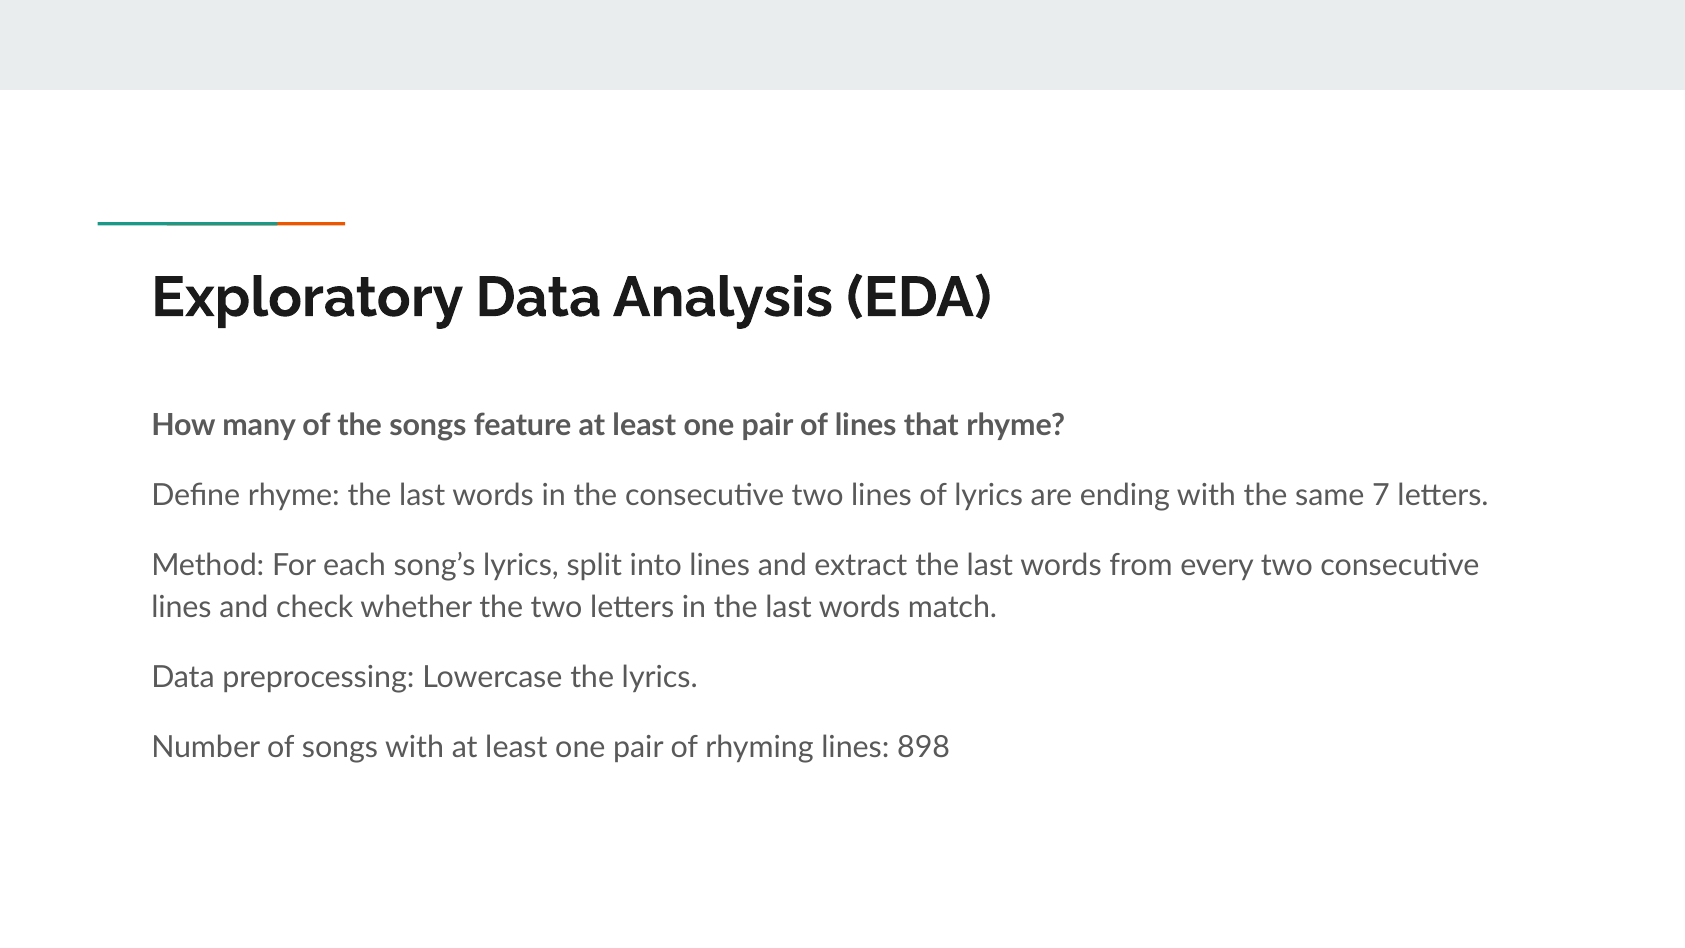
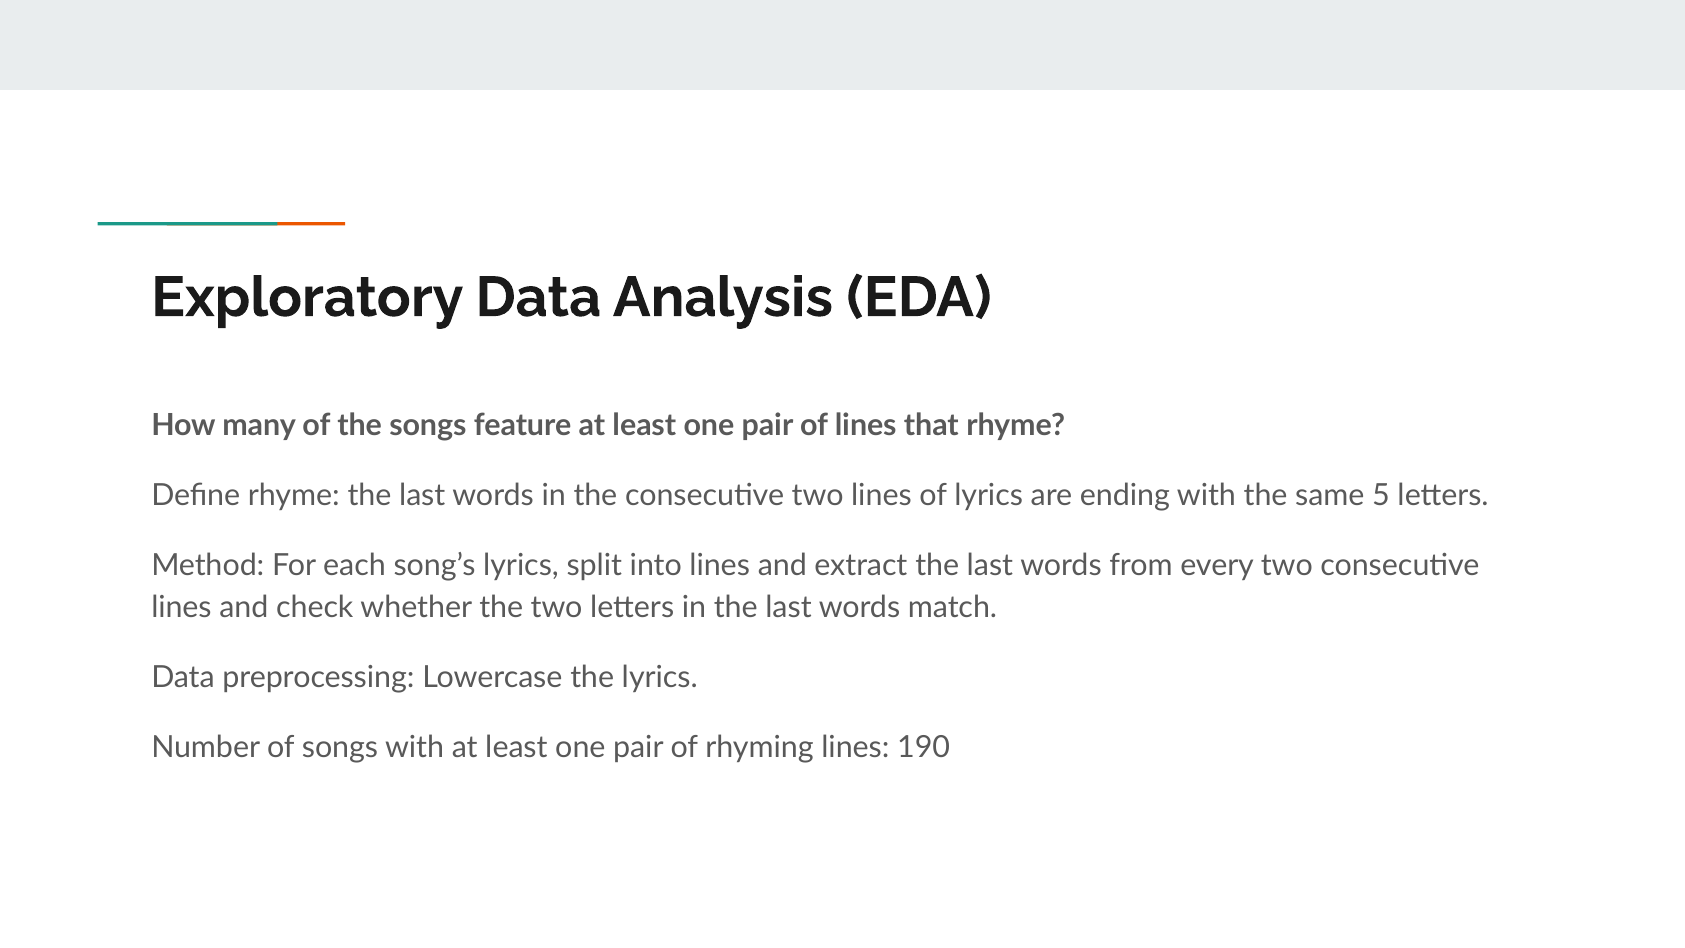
7: 7 -> 5 (1381, 496)
898: 898 -> 190 (924, 747)
